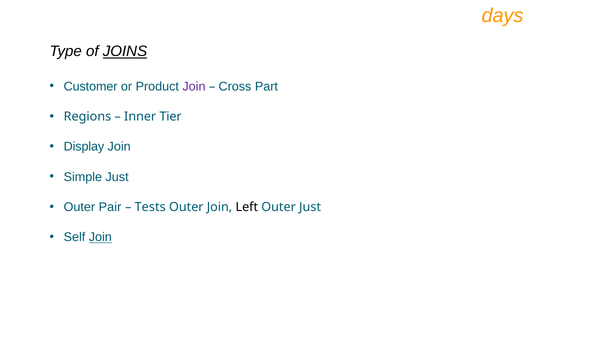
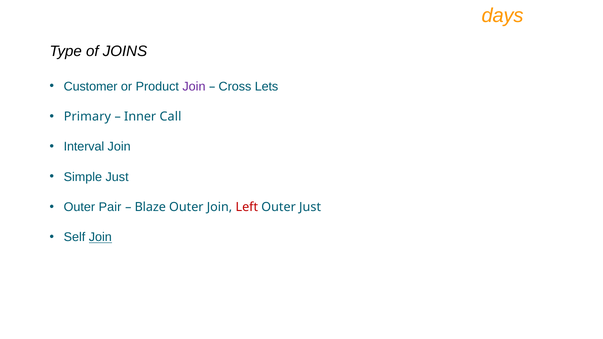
JOINS underline: present -> none (125, 52)
Part: Part -> Lets (266, 87)
Regions: Regions -> Primary (87, 117)
Tier: Tier -> Call (170, 117)
Display: Display -> Interval (84, 147)
Tests: Tests -> Blaze (150, 207)
Left colour: black -> red (247, 207)
